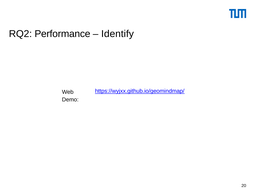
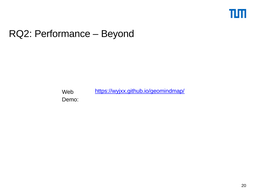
Identify: Identify -> Beyond (118, 34)
